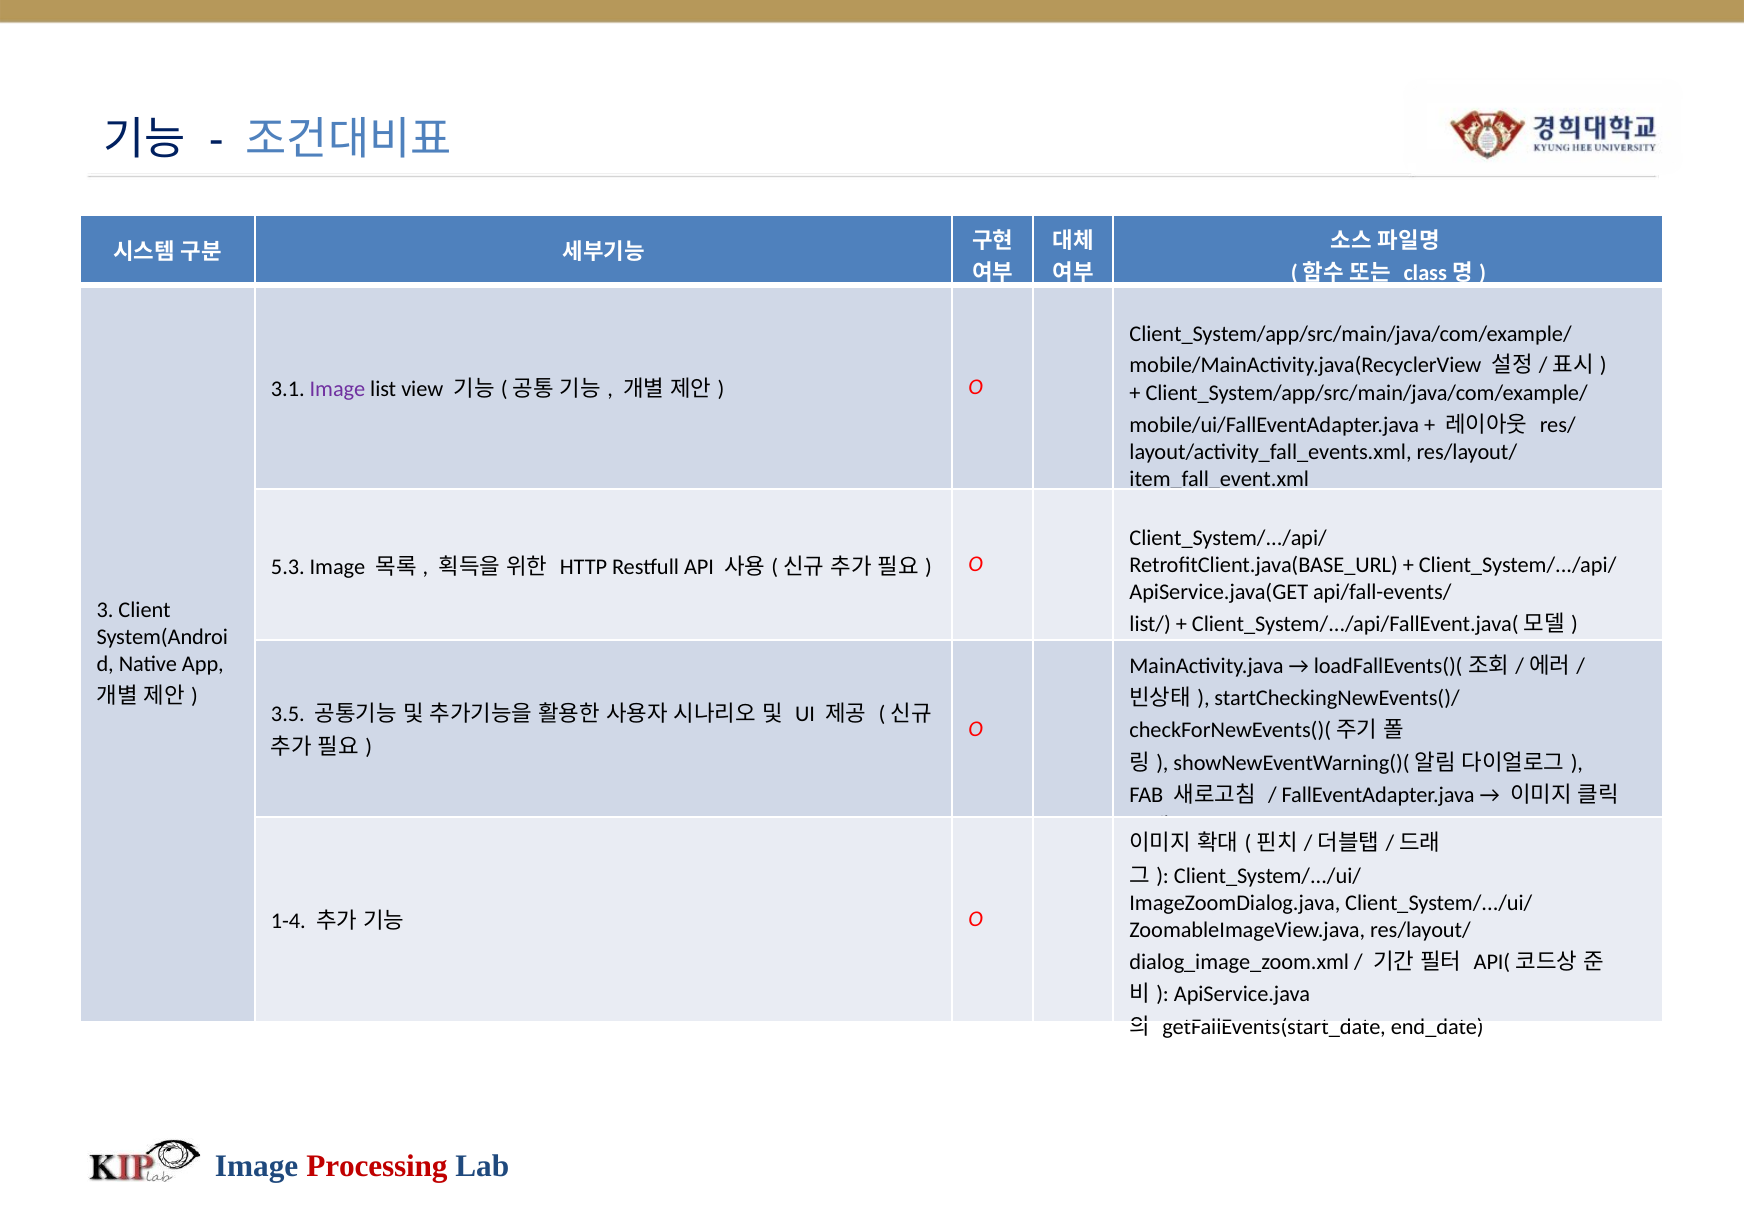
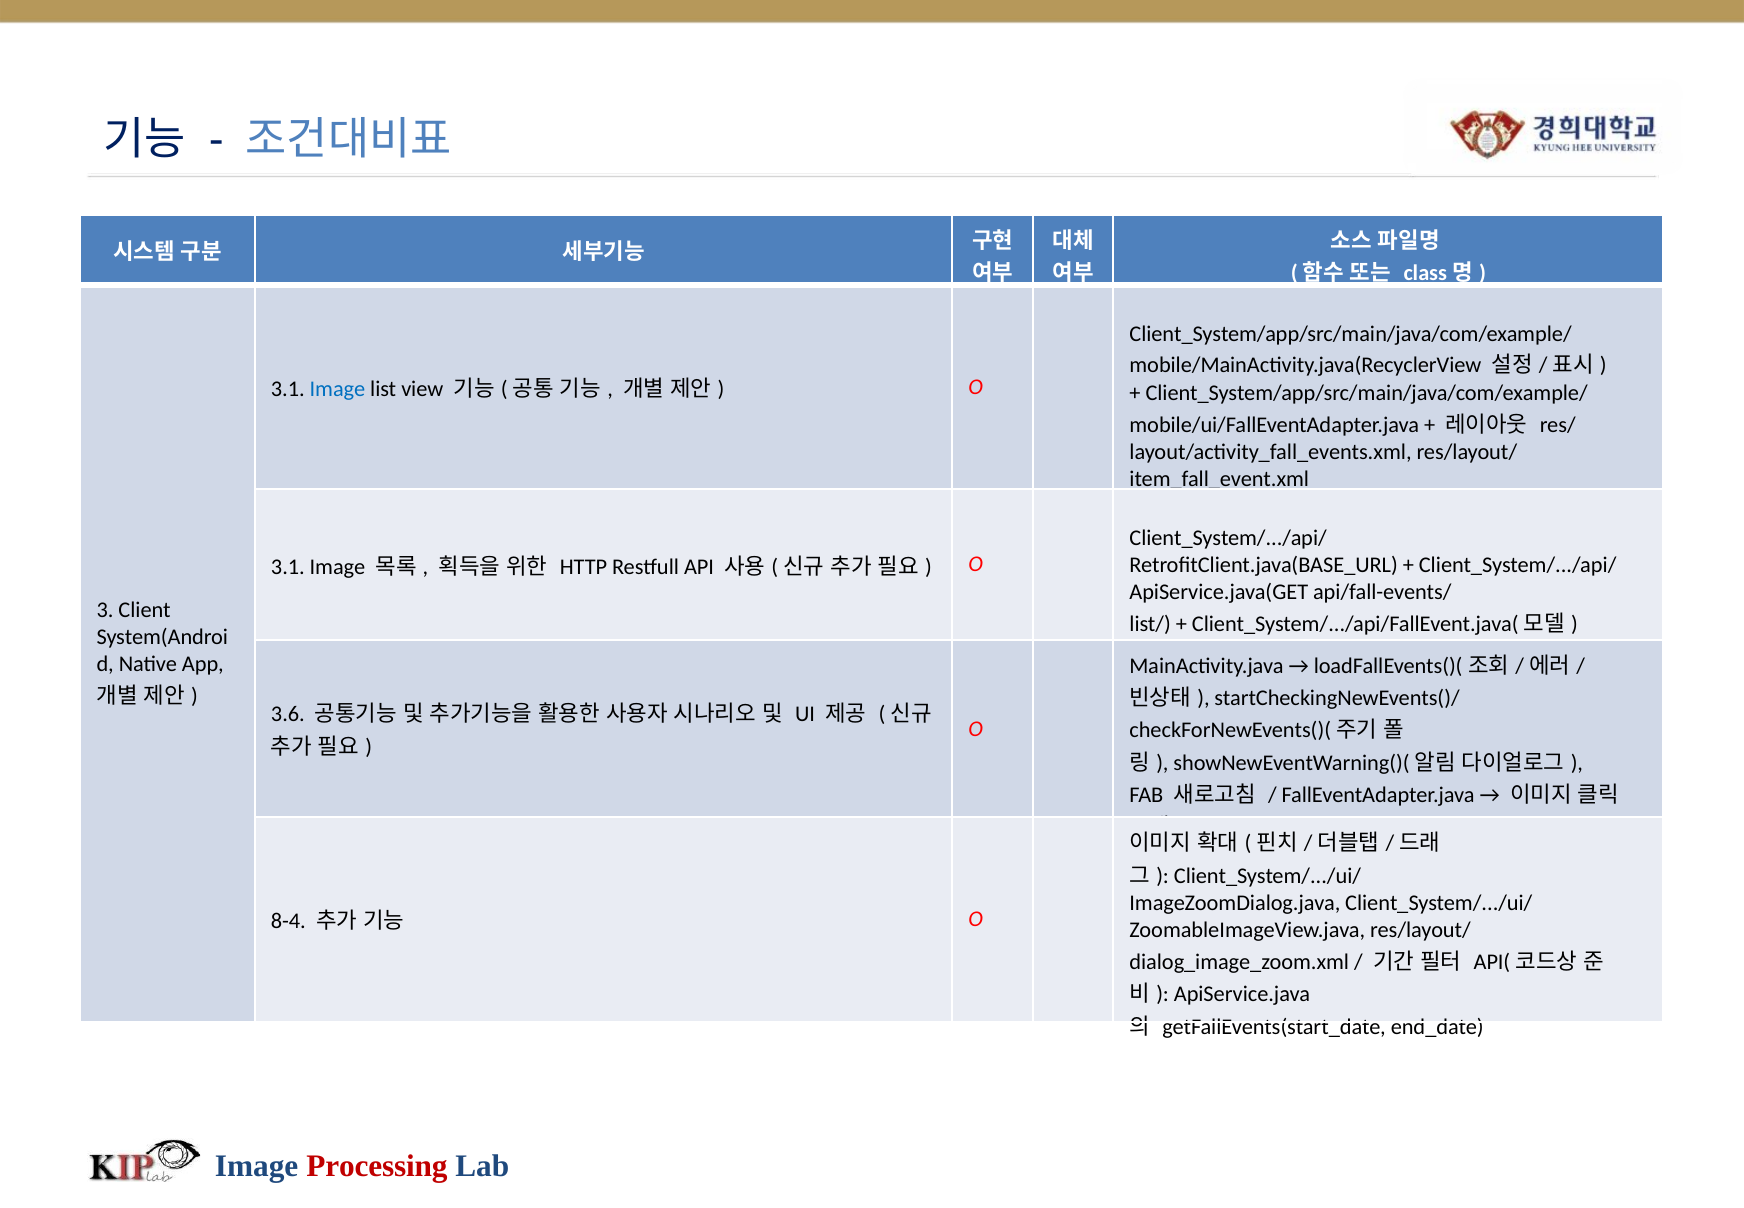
Image colour: purple -> blue (337, 389)
5.3: 5.3 -> 3.1 (288, 566)
3.5: 3.5 -> 3.6 (288, 714)
1-4: 1-4 -> 8-4 (288, 921)
